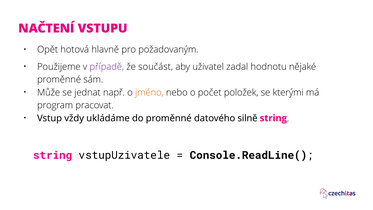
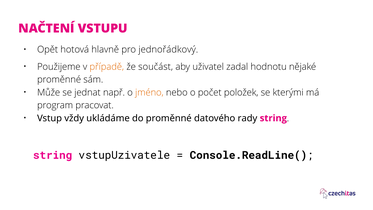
požadovaným: požadovaným -> jednořádkový (168, 50)
případě colour: purple -> orange (107, 67)
silně: silně -> rady (247, 118)
